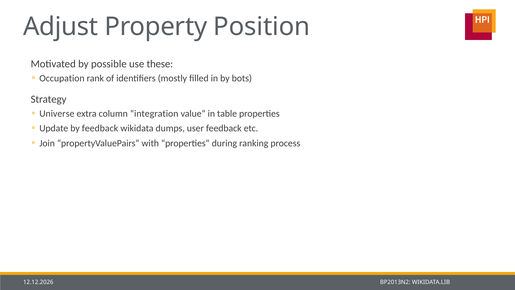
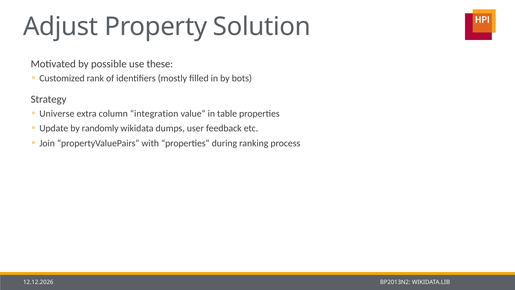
Position: Position -> Solution (262, 27)
Occupation: Occupation -> Customized (62, 78)
by feedback: feedback -> randomly (100, 128)
